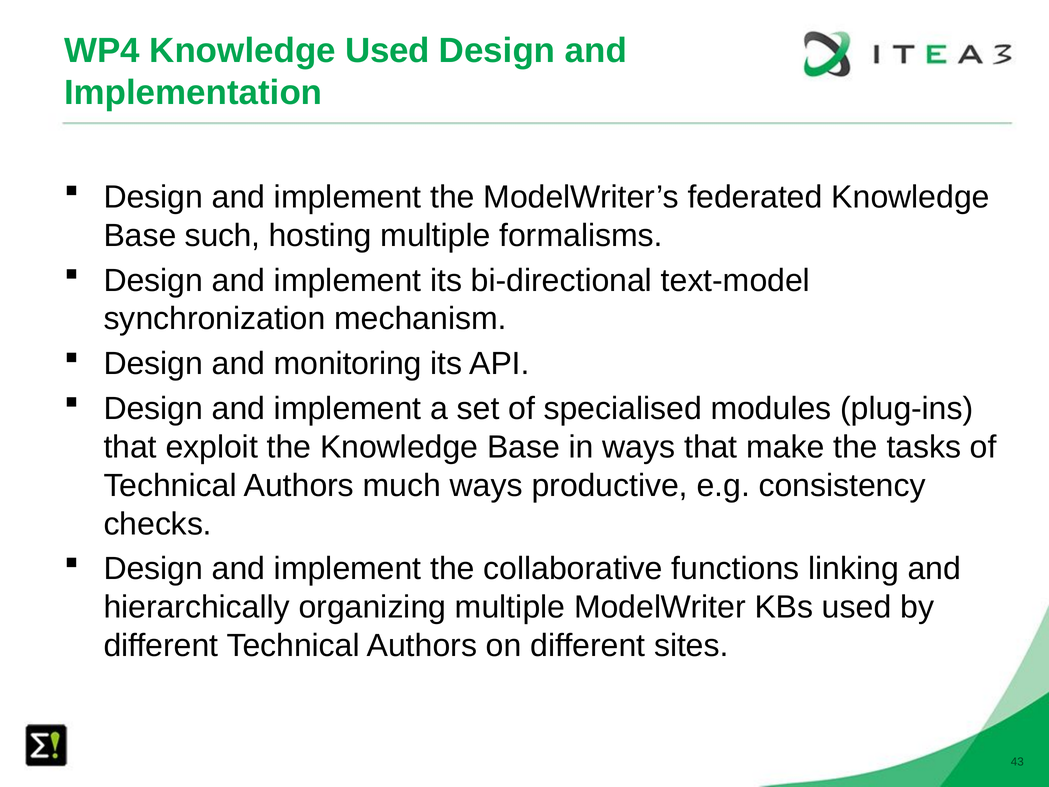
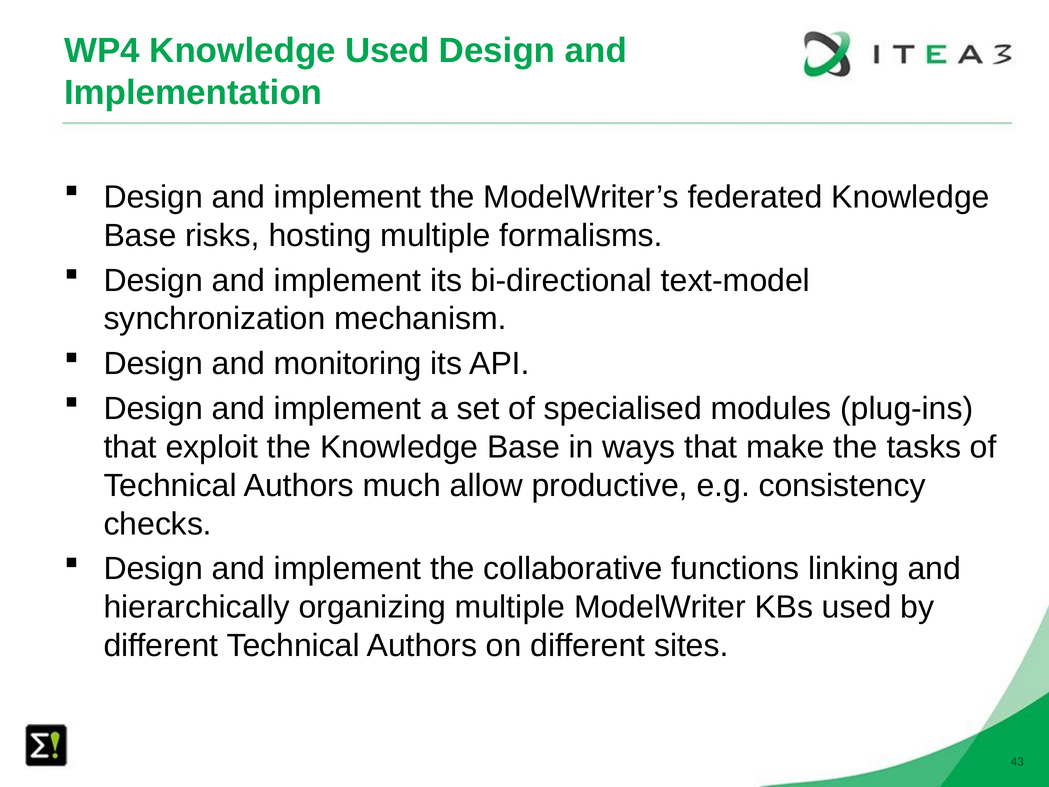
such: such -> risks (222, 235)
much ways: ways -> allow (486, 485)
